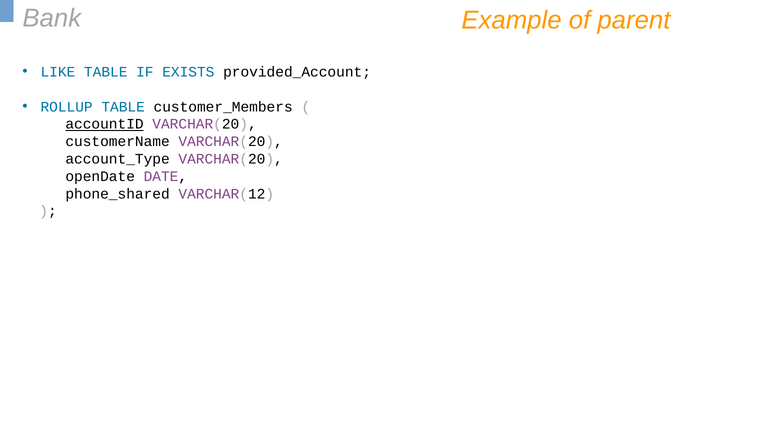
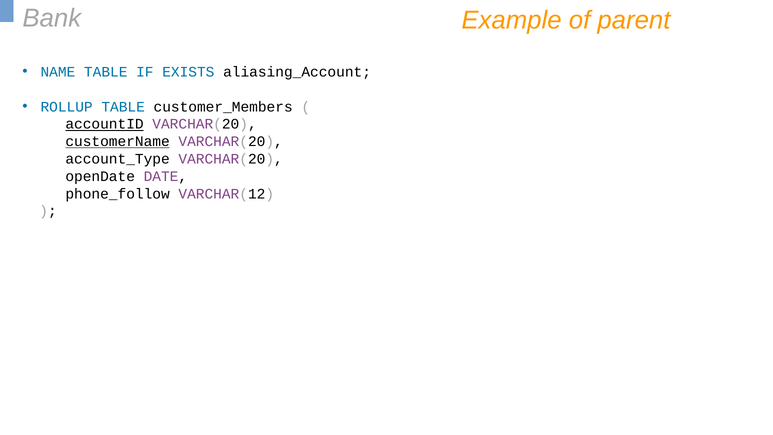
LIKE: LIKE -> NAME (58, 72)
provided_Account: provided_Account -> aliasing_Account (297, 72)
customerName underline: none -> present (118, 141)
phone_shared: phone_shared -> phone_follow (118, 194)
